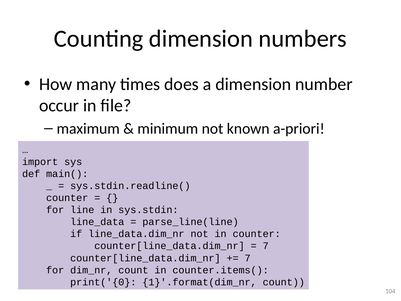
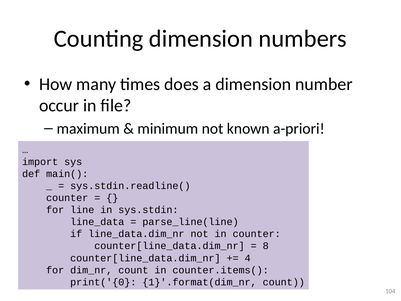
7: 7 -> 8 (266, 246)
7: 7 -> 4 (248, 258)
